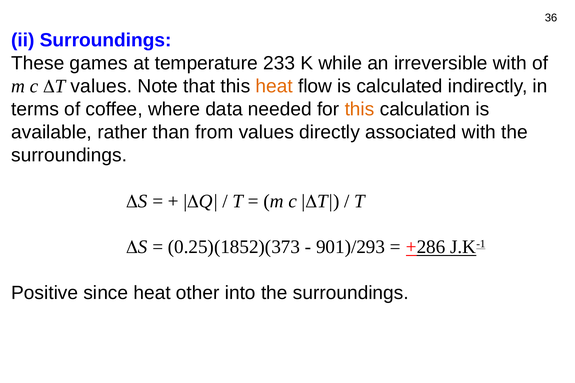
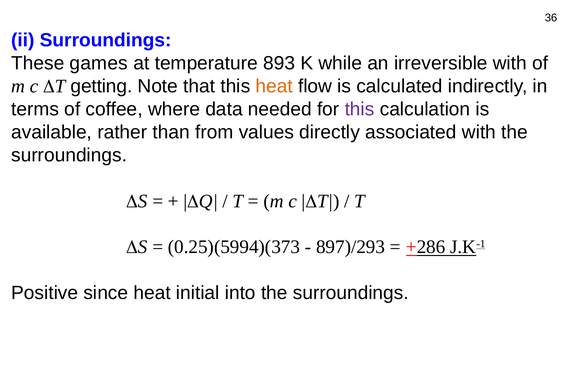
233: 233 -> 893 (279, 63)
T values: values -> getting (101, 86)
this colour: orange -> purple (360, 109)
0.25)(1852)(373: 0.25)(1852)(373 -> 0.25)(5994)(373 (234, 247)
901)/293: 901)/293 -> 897)/293 (351, 247)
other: other -> initial (198, 293)
